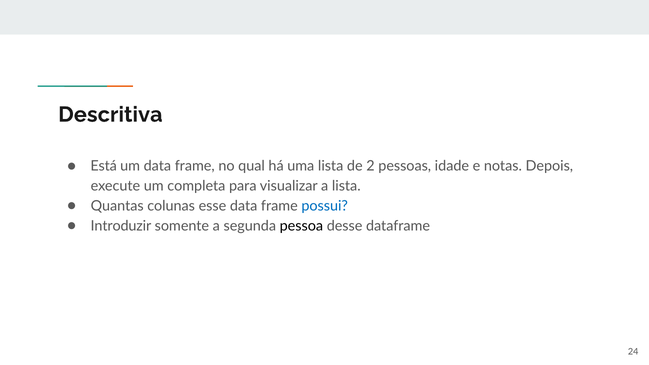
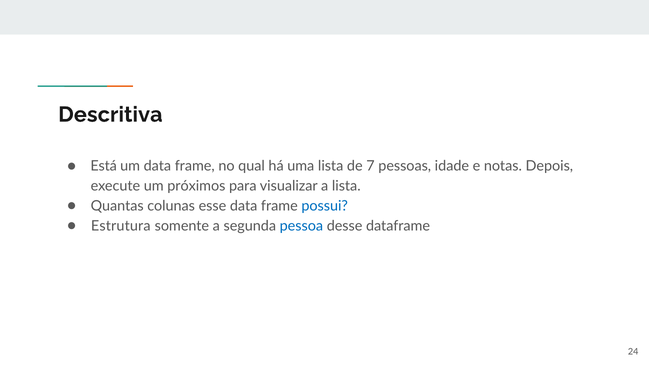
2: 2 -> 7 (370, 166)
completa: completa -> próximos (196, 186)
Introduzir: Introduzir -> Estrutura (121, 226)
pessoa colour: black -> blue (301, 226)
